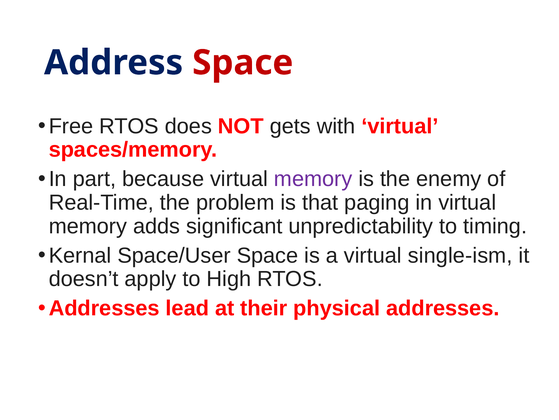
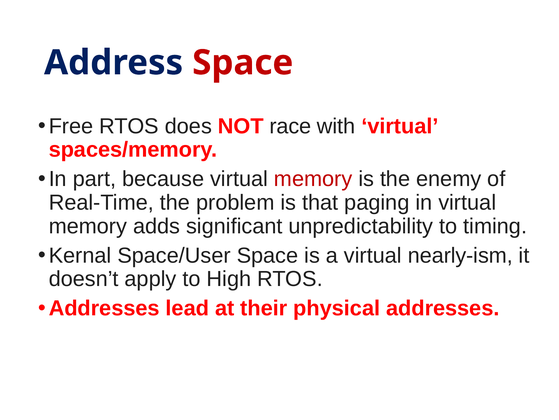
gets: gets -> race (290, 126)
memory colour: purple -> red (313, 179)
single-ism: single-ism -> nearly-ism (460, 255)
